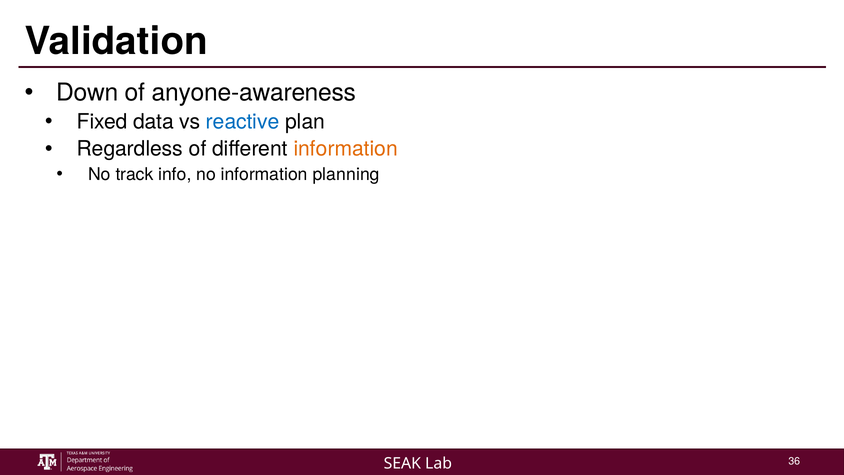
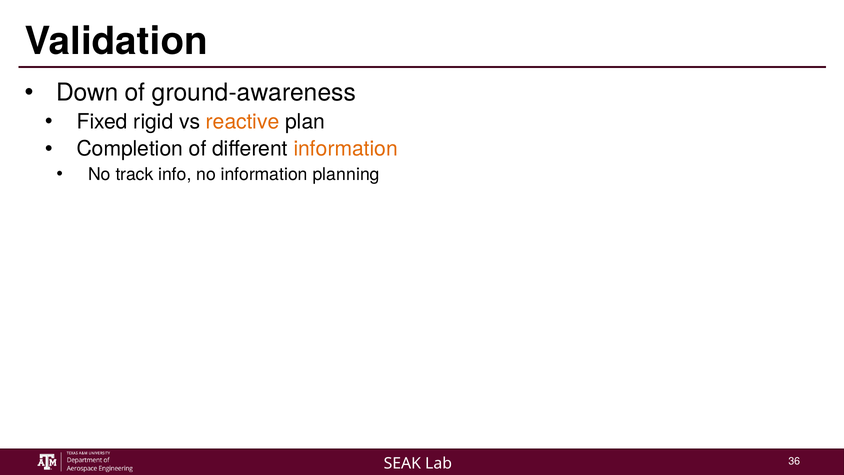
anyone-awareness: anyone-awareness -> ground-awareness (254, 93)
data: data -> rigid (153, 122)
reactive colour: blue -> orange (243, 122)
Regardless: Regardless -> Completion (130, 149)
